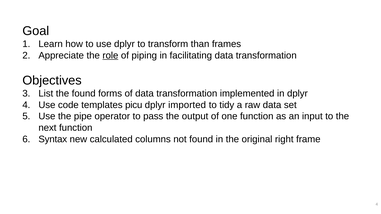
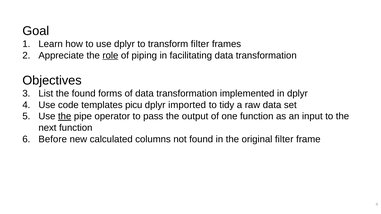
transform than: than -> filter (200, 44)
the underline: none -> present (65, 116)
Syntax: Syntax -> Before (53, 139)
original right: right -> filter (284, 139)
